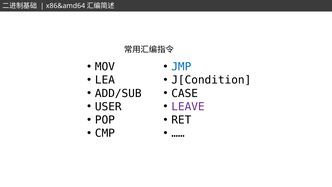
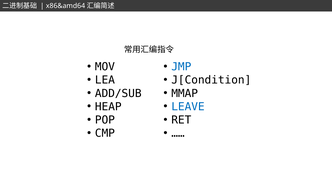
CASE: CASE -> MMAP (185, 93)
USER: USER -> HEAP (108, 107)
LEAVE colour: purple -> blue (188, 107)
